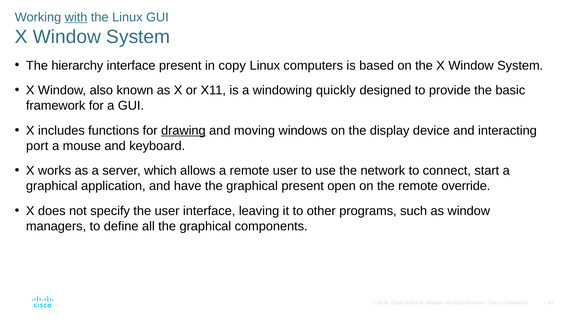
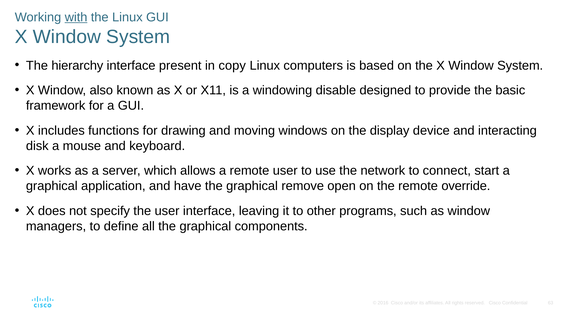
quickly: quickly -> disable (336, 91)
drawing underline: present -> none (183, 131)
port: port -> disk (37, 146)
graphical present: present -> remove (303, 186)
